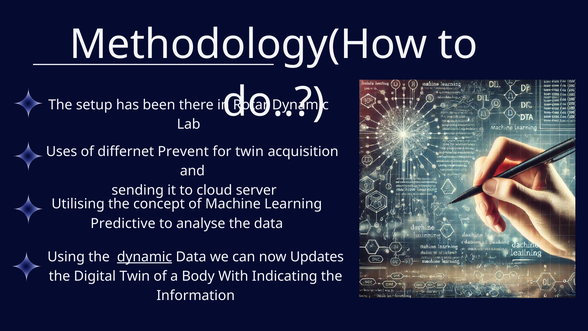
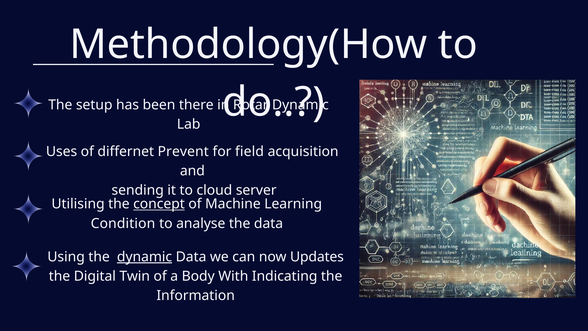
for twin: twin -> field (250, 151)
concept underline: none -> present (159, 204)
Predictive: Predictive -> Condition (123, 223)
